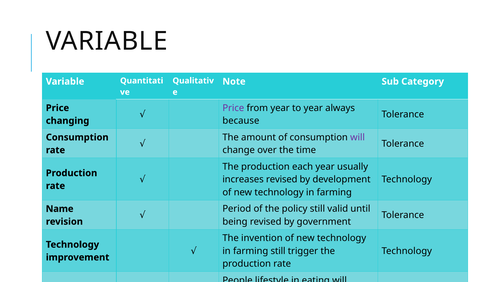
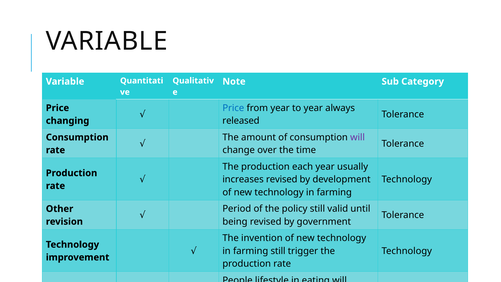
Price colour: purple -> blue (233, 108)
because: because -> released (241, 121)
Name: Name -> Other (60, 209)
